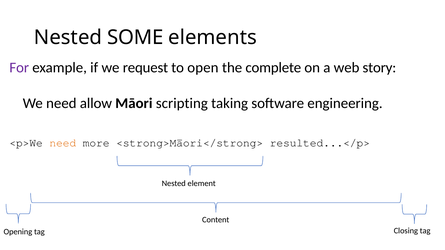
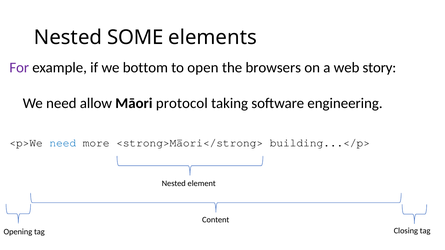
request: request -> bottom (145, 68)
complete: complete -> browsers (273, 68)
scripting: scripting -> protocol (182, 103)
need colour: orange -> blue (63, 143)
resulted...</p>: resulted...</p> -> building...</p> (320, 143)
